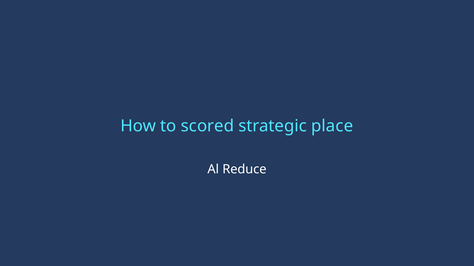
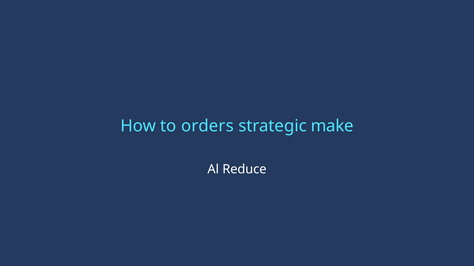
scored: scored -> orders (207, 126)
place: place -> make (332, 126)
